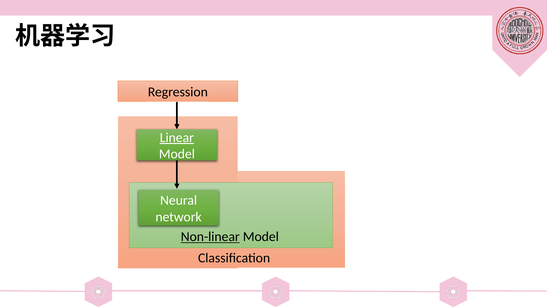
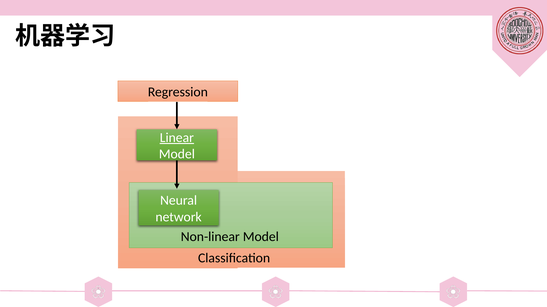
Non-linear underline: present -> none (210, 237)
